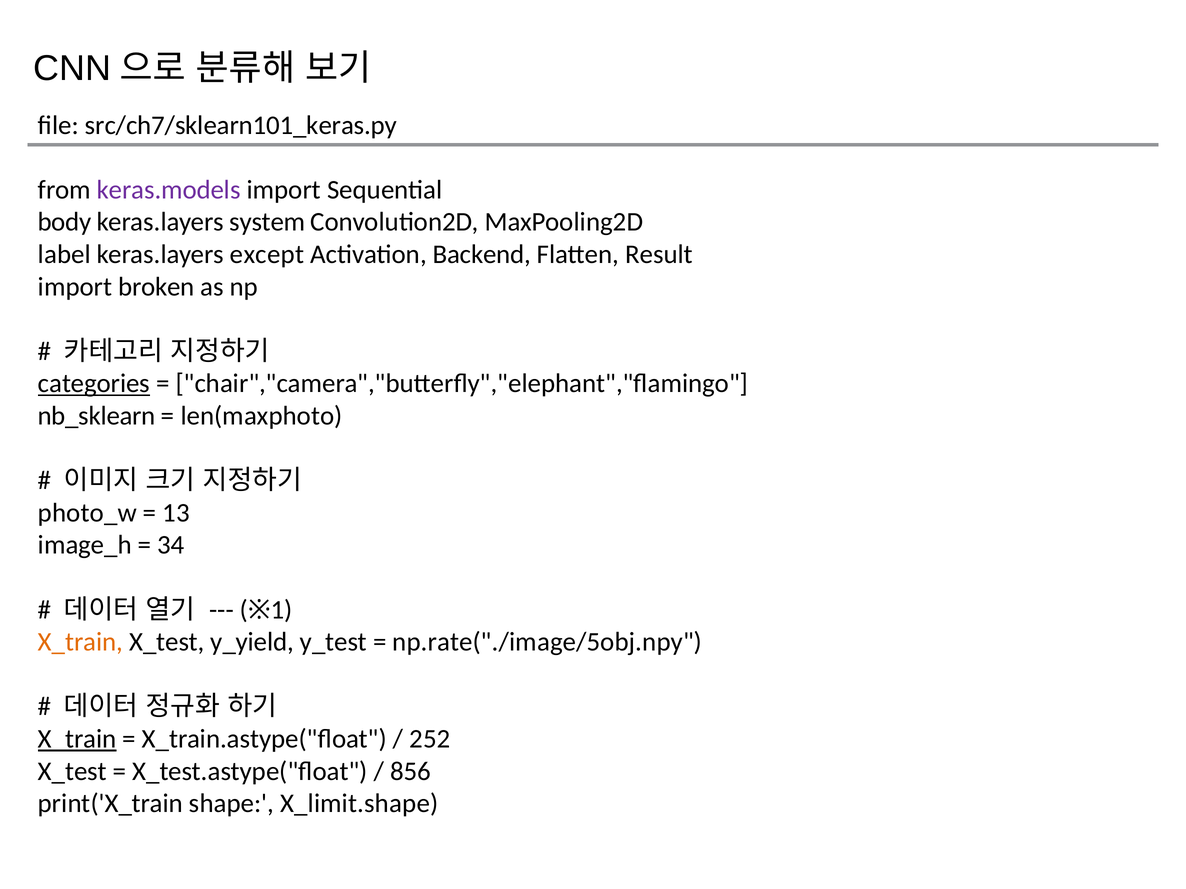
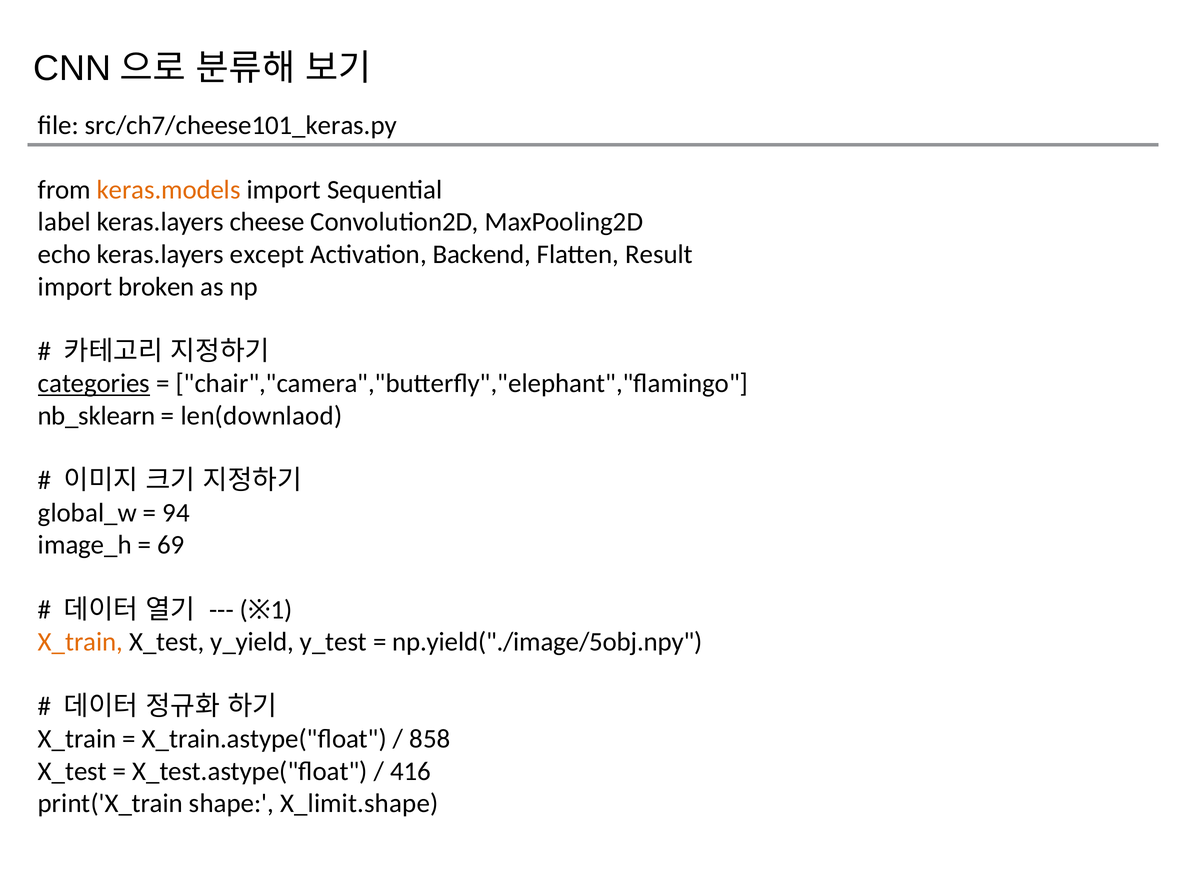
src/ch7/sklearn101_keras.py: src/ch7/sklearn101_keras.py -> src/ch7/cheese101_keras.py (241, 125)
keras.models colour: purple -> orange (169, 190)
body: body -> label (64, 222)
system: system -> cheese (267, 222)
label: label -> echo (64, 255)
len(maxphoto: len(maxphoto -> len(downlaod (261, 416)
photo_w: photo_w -> global_w (87, 513)
13: 13 -> 94 (176, 513)
34: 34 -> 69 (171, 545)
np.rate("./image/5obj.npy: np.rate("./image/5obj.npy -> np.yield("./image/5obj.npy (547, 642)
X_train underline: present -> none (77, 739)
252: 252 -> 858 (430, 739)
856: 856 -> 416 (411, 772)
